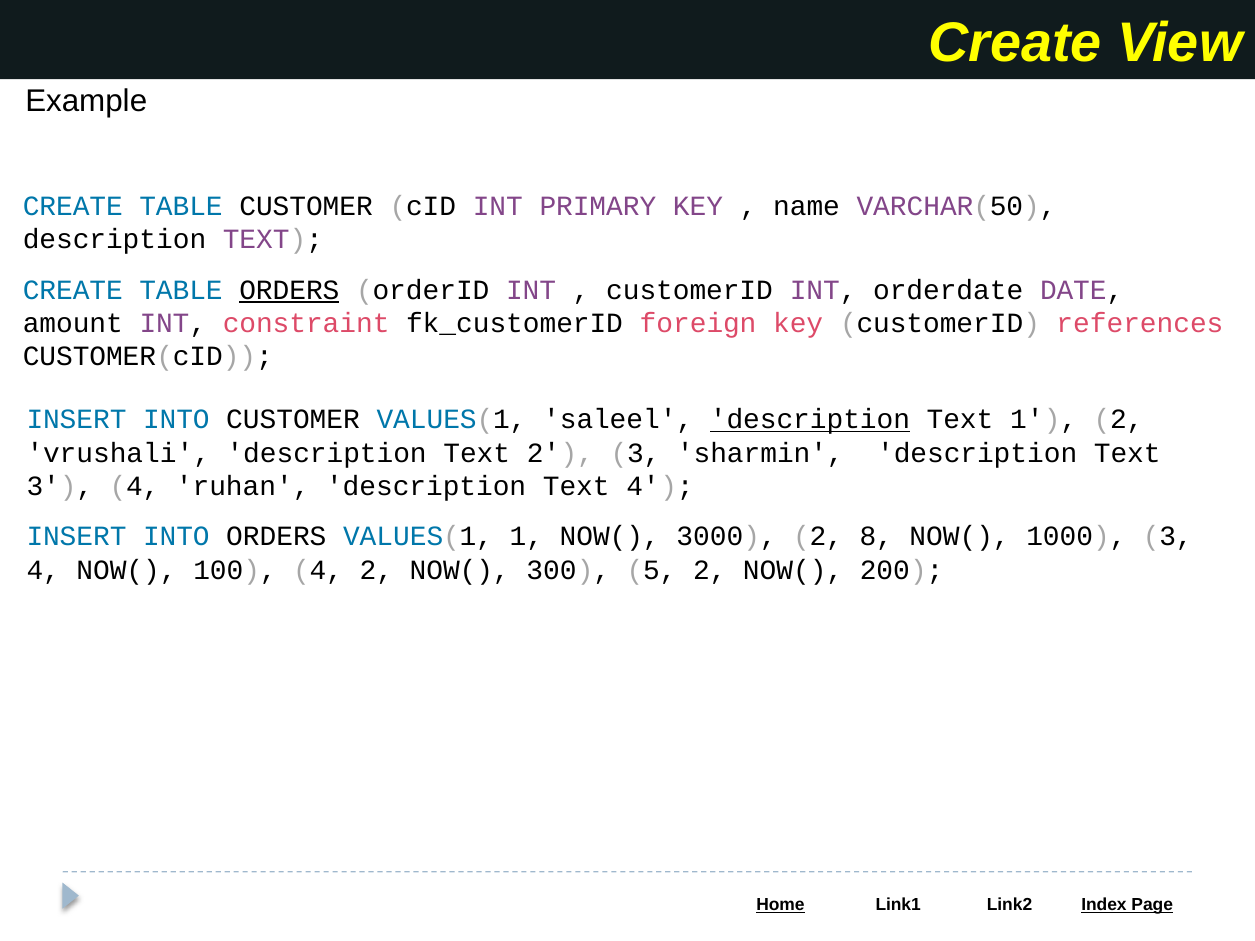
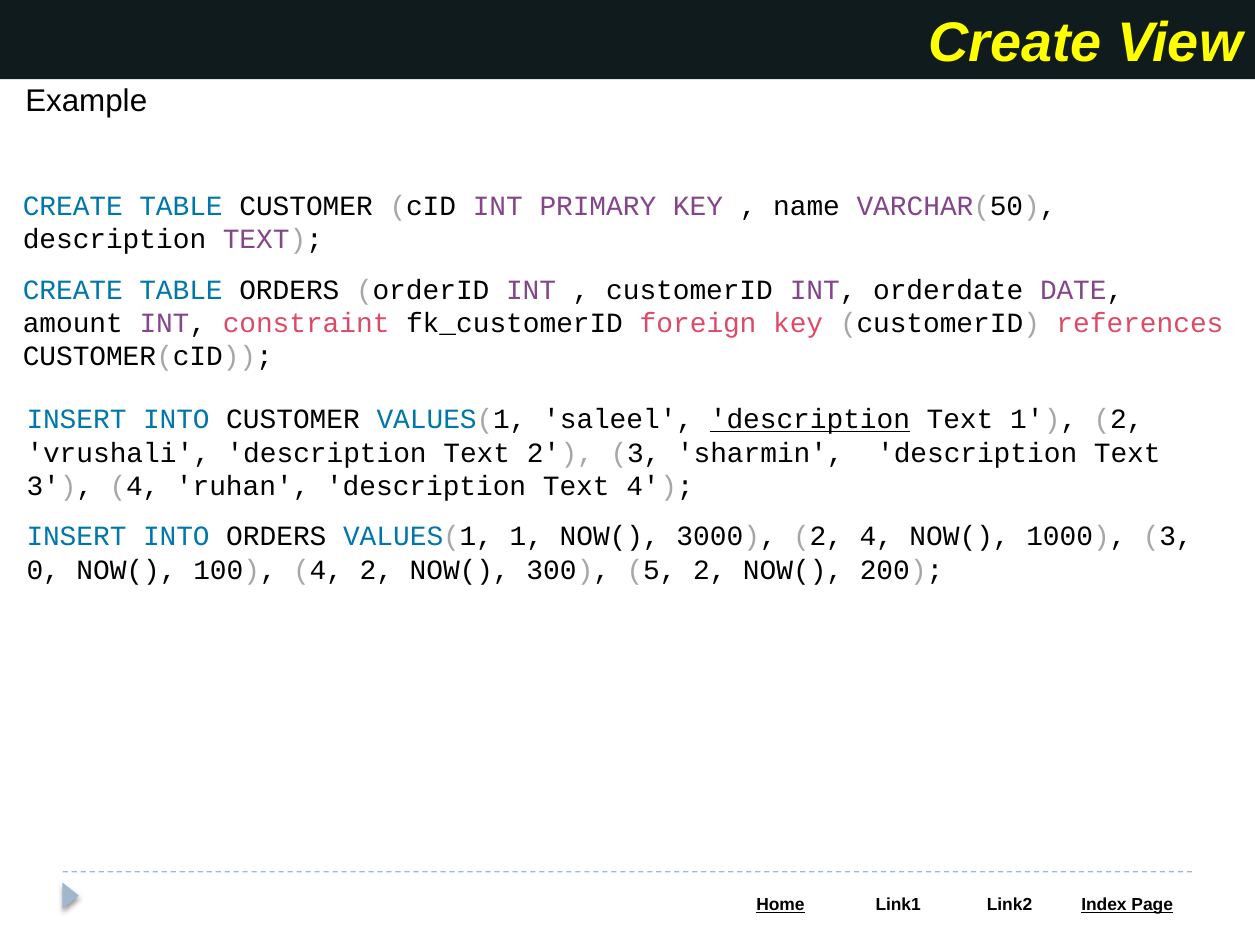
ORDERS underline: present -> none (289, 290)
2 8: 8 -> 4 (876, 537)
4: 4 -> 0 (43, 570)
